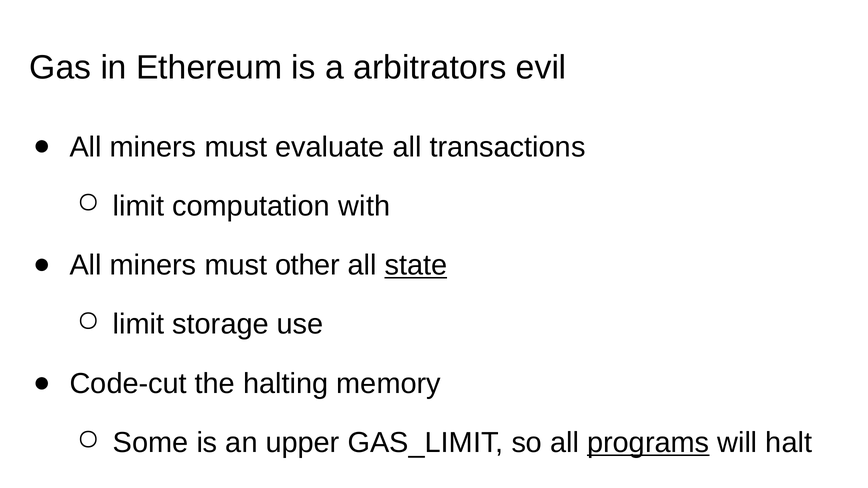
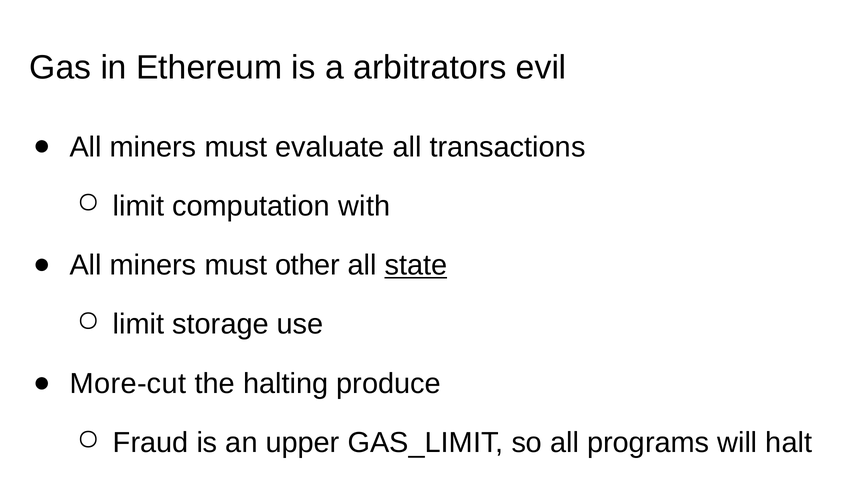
Code-cut: Code-cut -> More-cut (128, 384)
memory: memory -> produce (389, 384)
Some: Some -> Fraud (151, 443)
programs underline: present -> none (648, 443)
